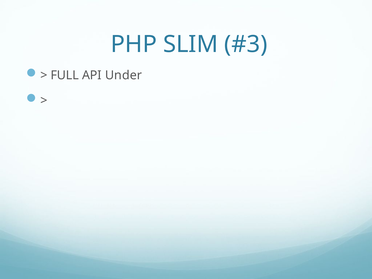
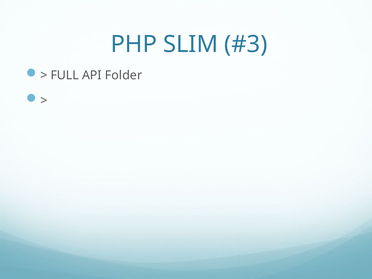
Under: Under -> Folder (124, 75)
